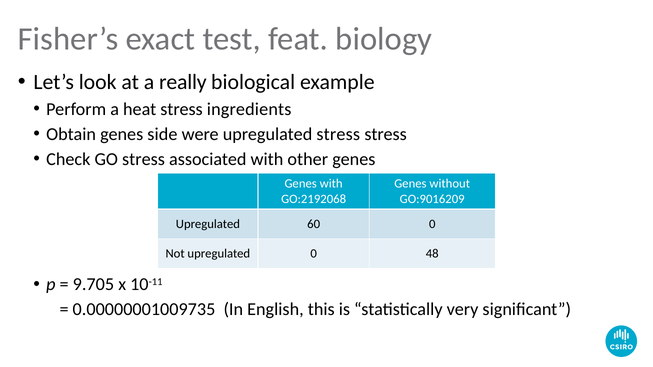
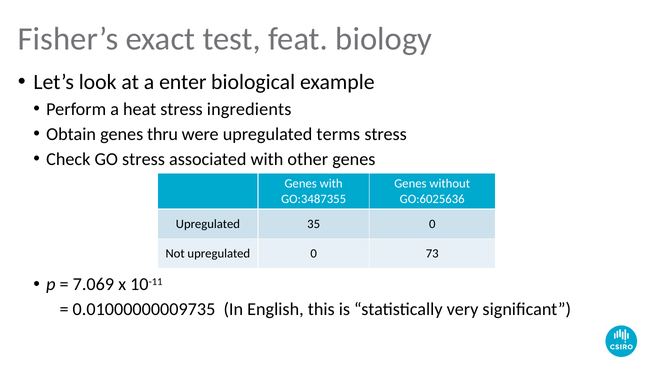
really: really -> enter (183, 82)
side: side -> thru (163, 134)
upregulated stress: stress -> terms (338, 134)
GO:2192068: GO:2192068 -> GO:3487355 (314, 199)
GO:9016209: GO:9016209 -> GO:6025636 (432, 199)
60: 60 -> 35 (314, 224)
48: 48 -> 73 (432, 254)
9.705: 9.705 -> 7.069 (93, 285)
0.00000001009735: 0.00000001009735 -> 0.01000000009735 (144, 310)
